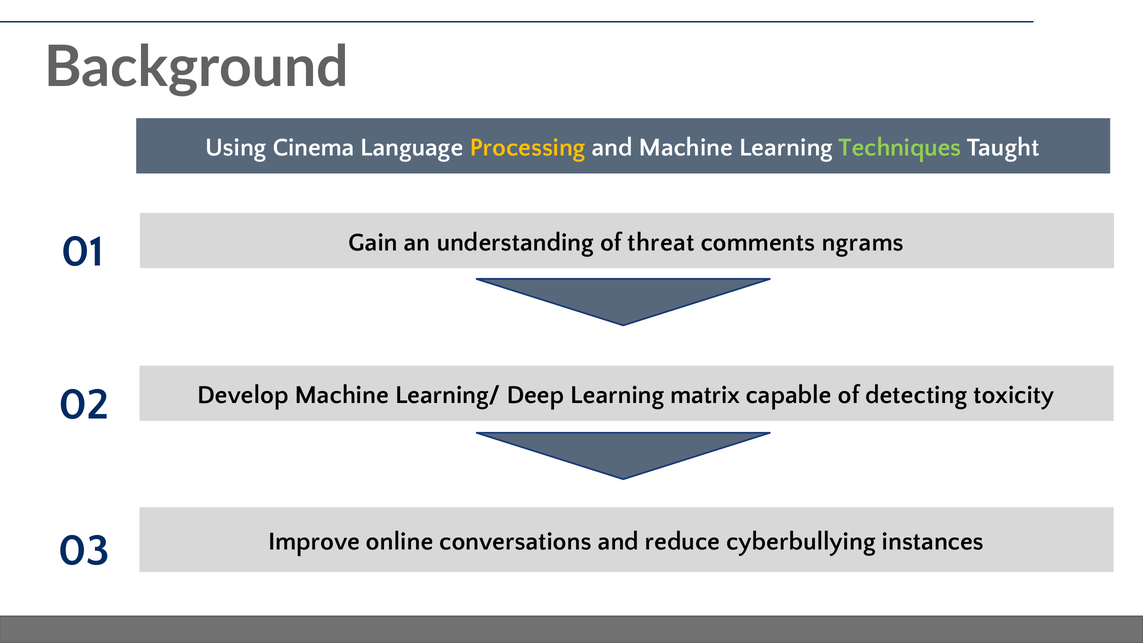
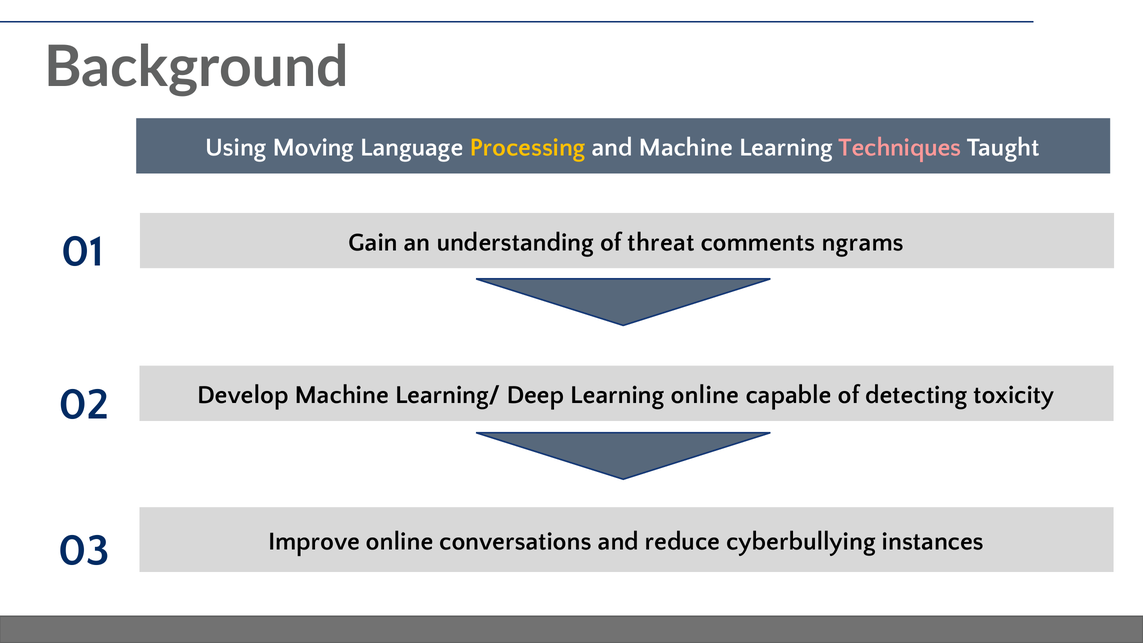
Cinema: Cinema -> Moving (313, 148)
Techniques colour: light green -> pink (900, 148)
Learning matrix: matrix -> online (705, 395)
